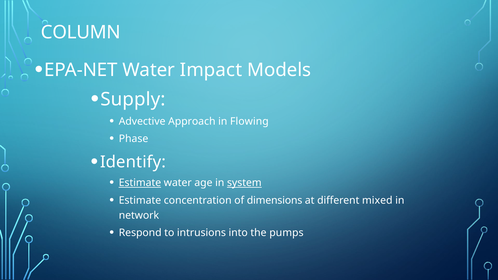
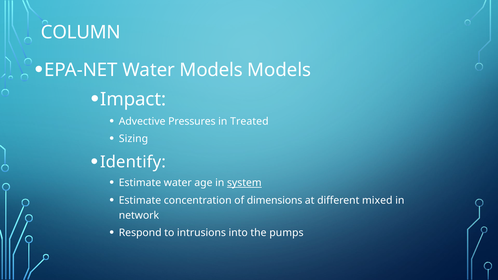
Water Impact: Impact -> Models (211, 70)
Supply: Supply -> Impact (133, 99)
Approach: Approach -> Pressures (192, 121)
Flowing: Flowing -> Treated (249, 121)
Phase: Phase -> Sizing (134, 139)
Estimate underline: present -> none (140, 183)
